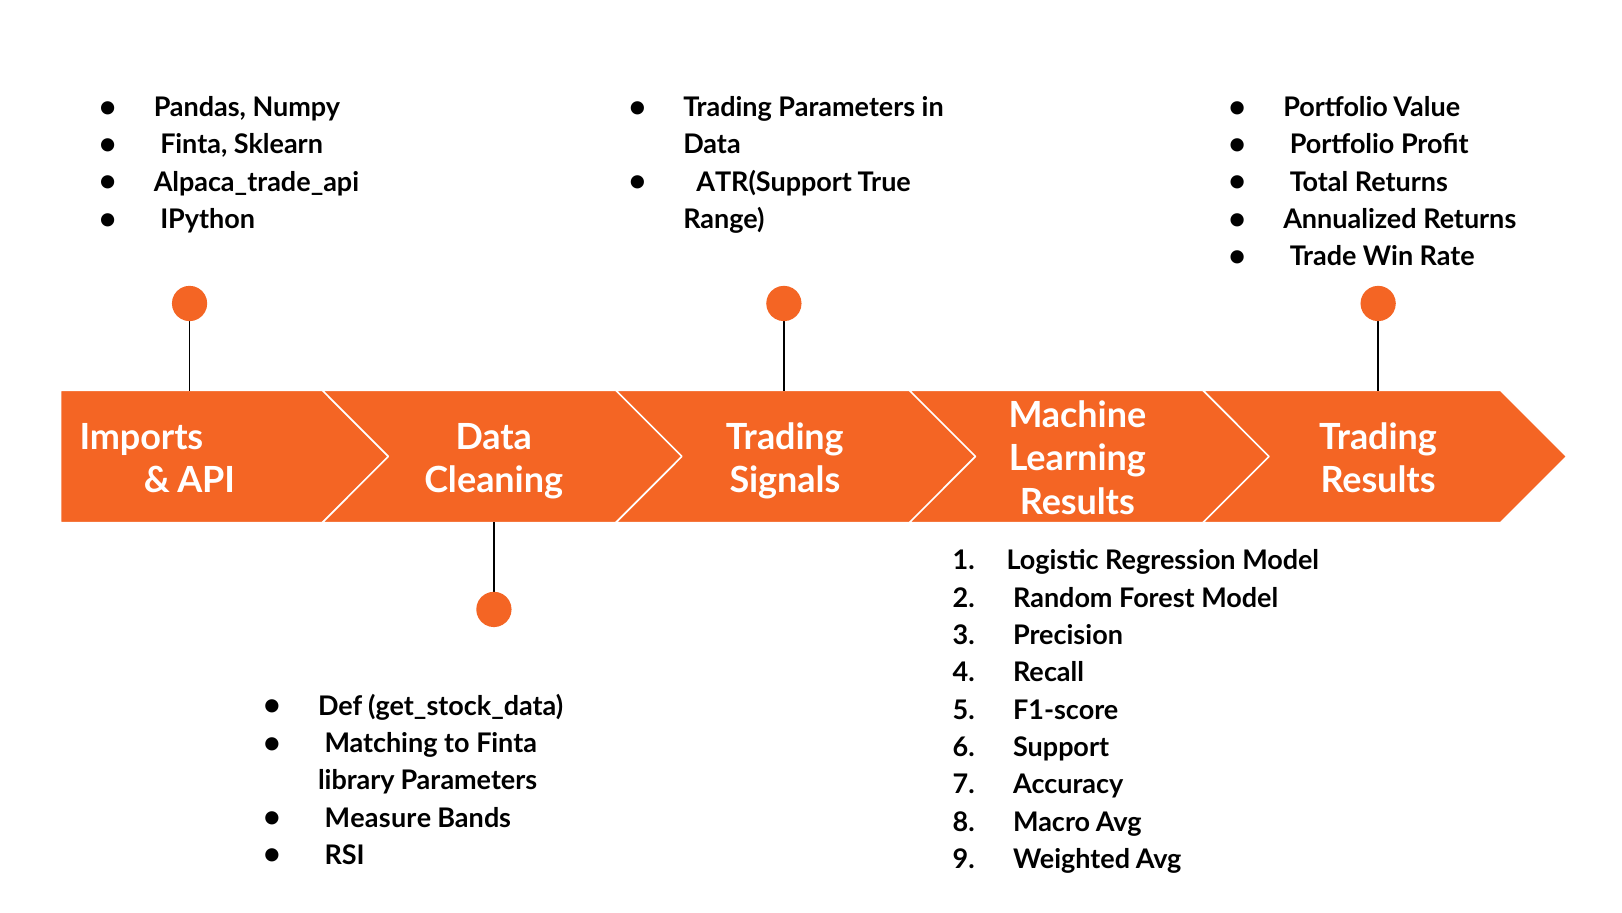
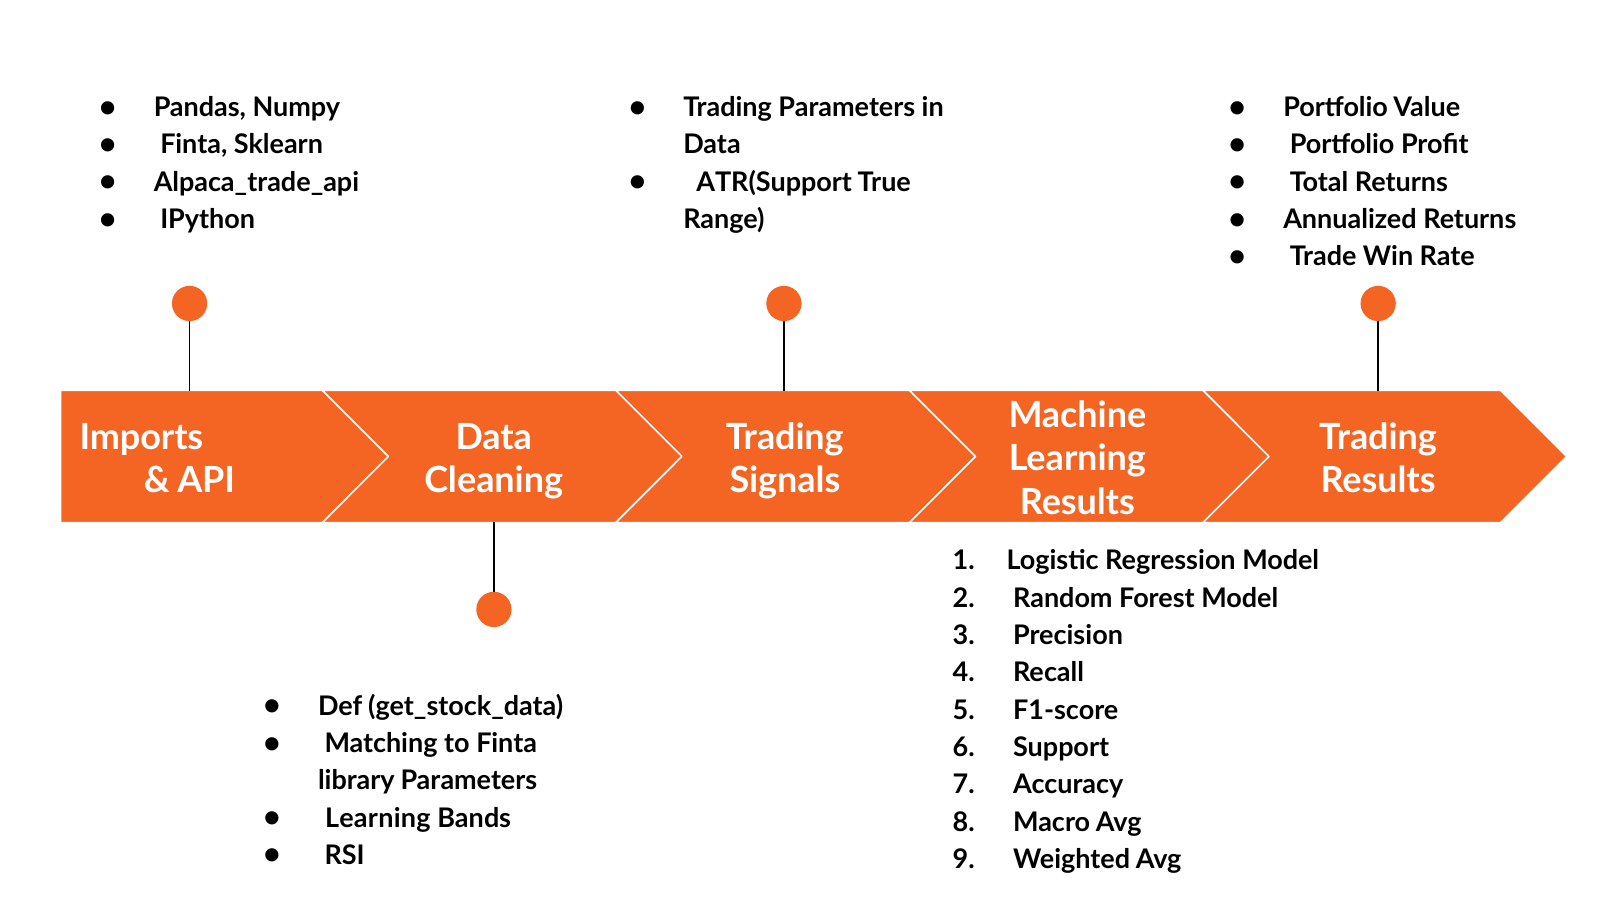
Measure: Measure -> Learning (378, 818)
